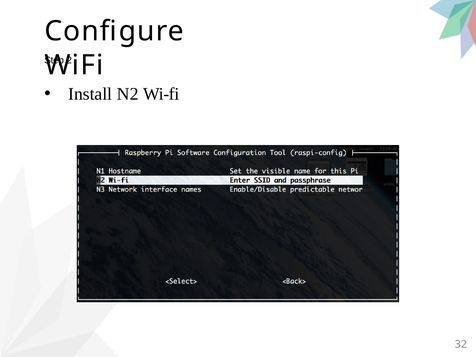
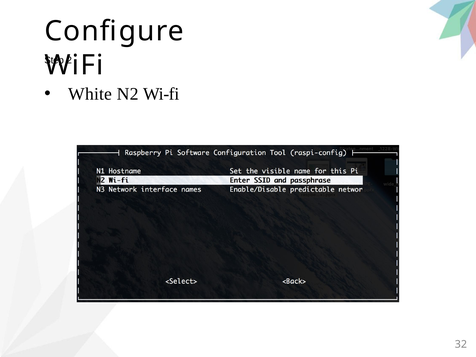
Install: Install -> White (90, 94)
